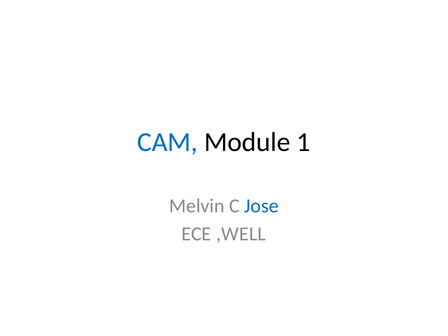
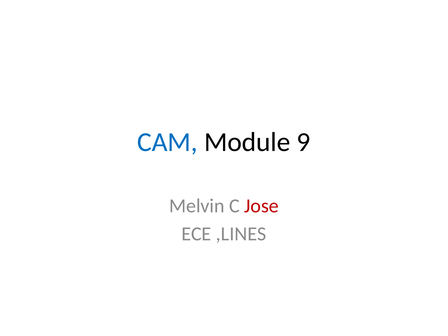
1: 1 -> 9 (304, 142)
Jose colour: blue -> red (261, 206)
,WELL: ,WELL -> ,LINES (241, 234)
